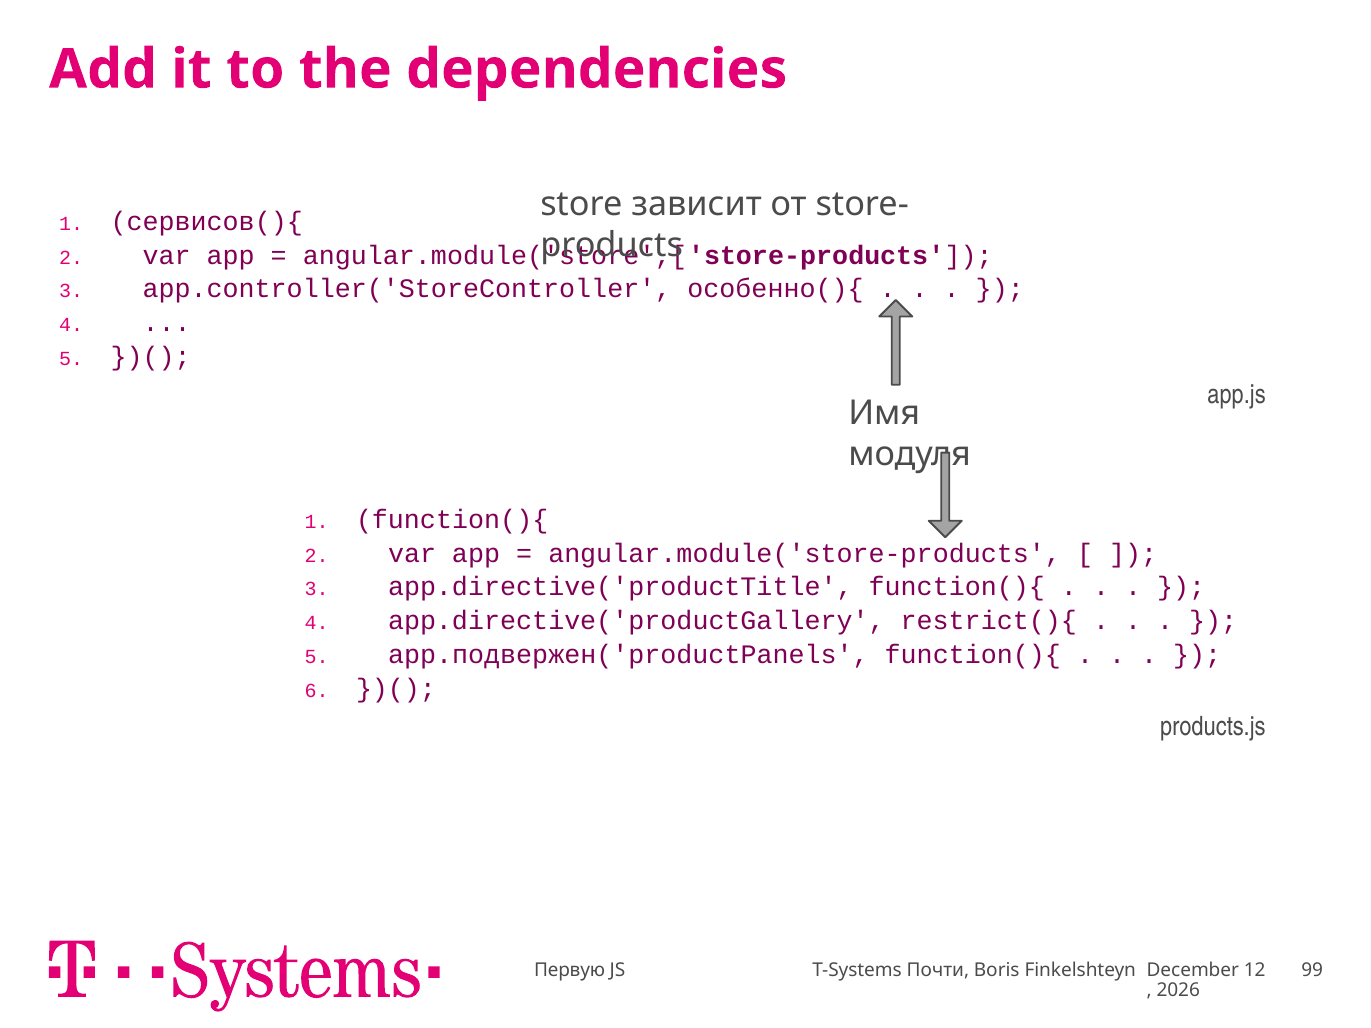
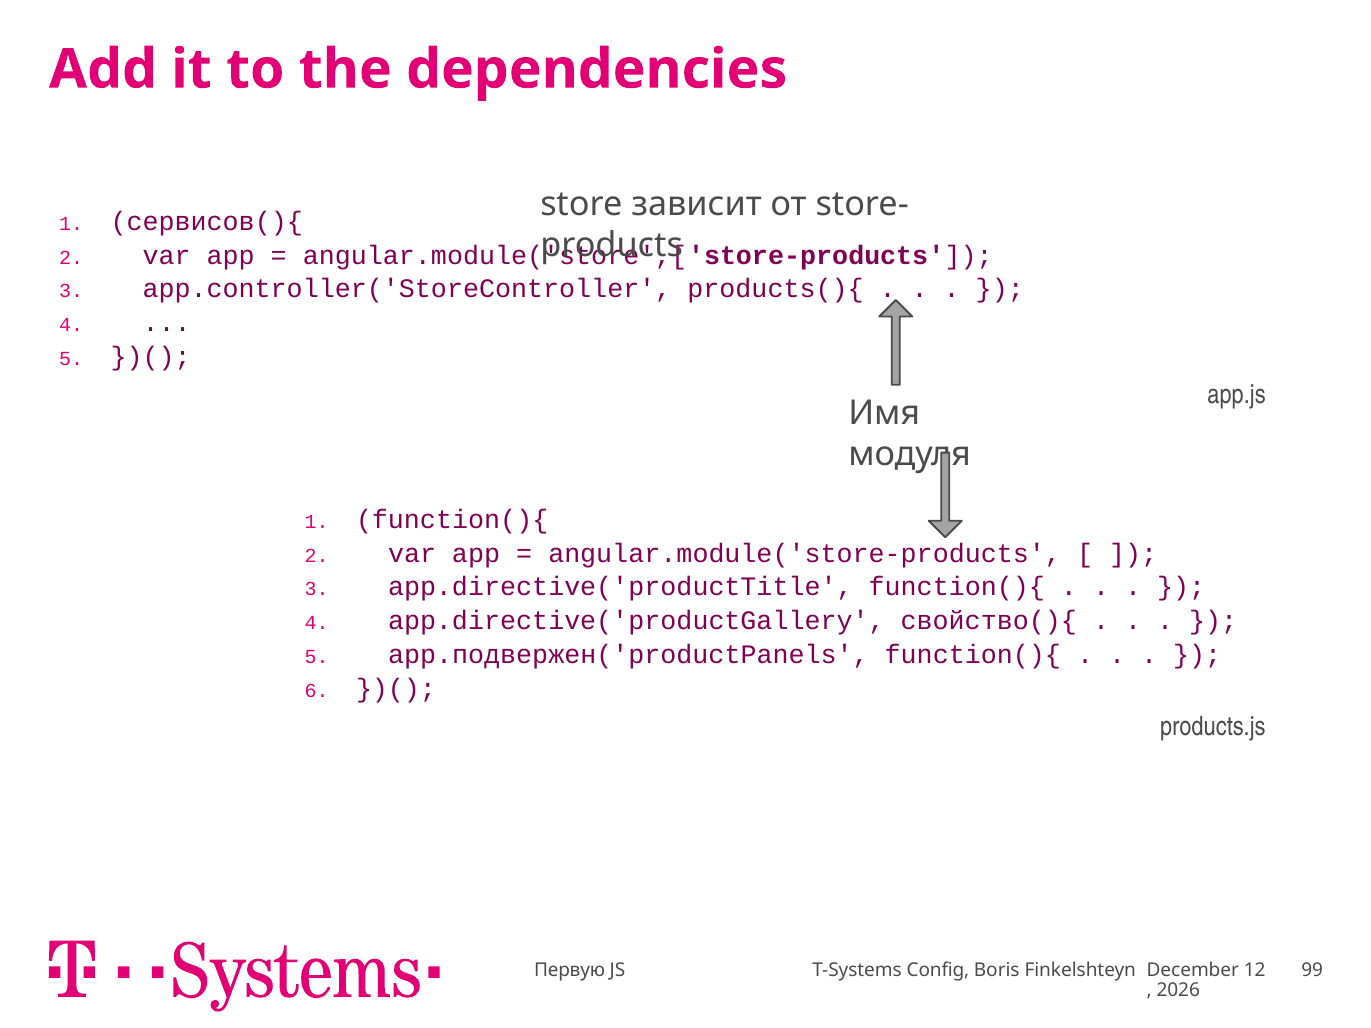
особенно(){: особенно(){ -> products(){ (776, 289)
restrict(){: restrict(){ -> свойство(){ (989, 621)
Почти: Почти -> Config (938, 971)
